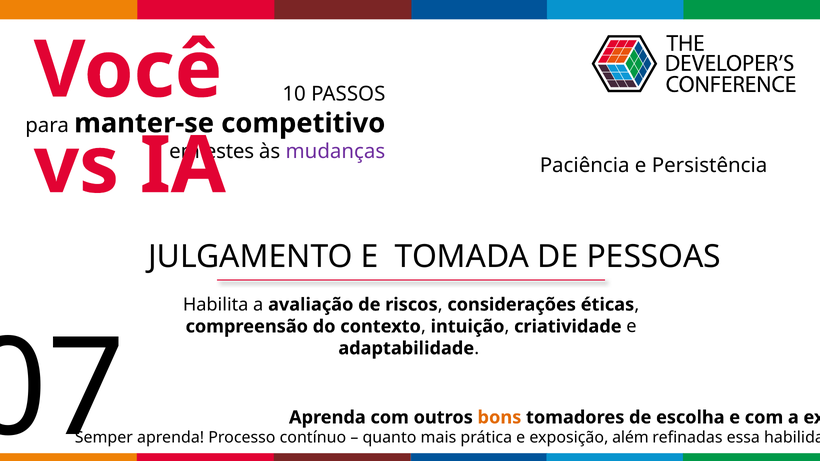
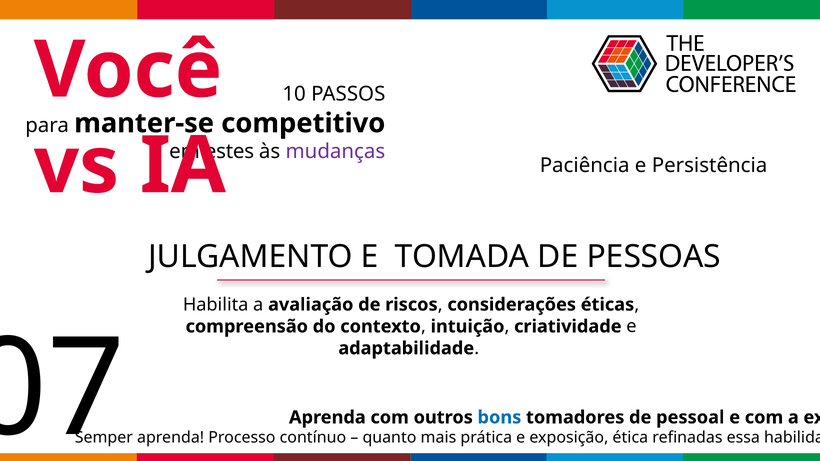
bons colour: orange -> blue (499, 418)
escolha: escolha -> pessoal (690, 418)
além: além -> ética (630, 438)
